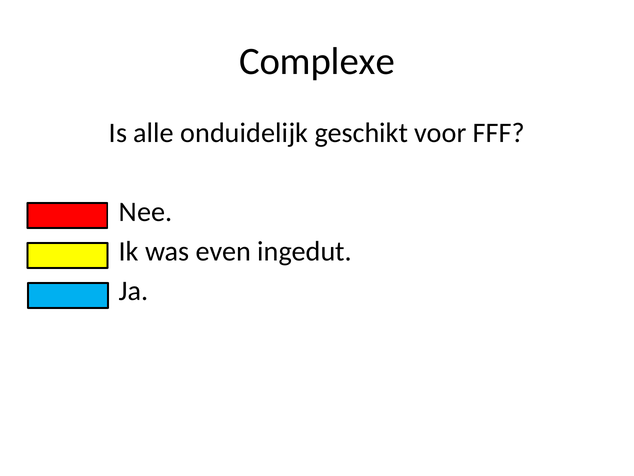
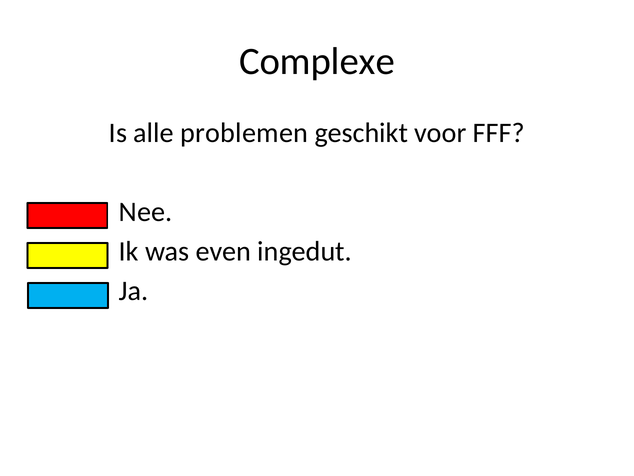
onduidelijk: onduidelijk -> problemen (244, 133)
